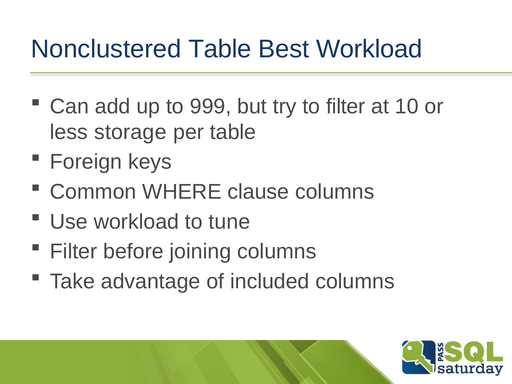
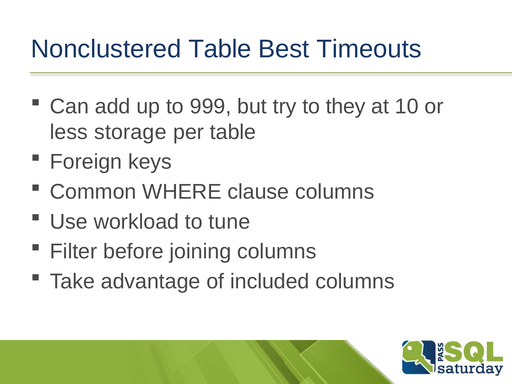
Best Workload: Workload -> Timeouts (369, 49)
to filter: filter -> they (346, 106)
